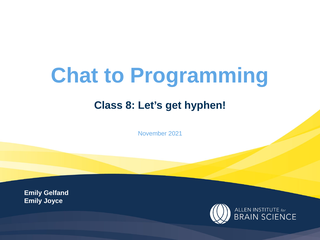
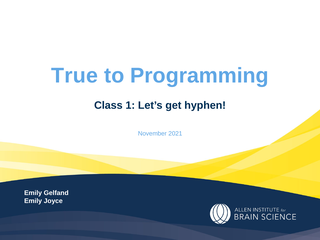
Chat: Chat -> True (75, 76)
8: 8 -> 1 (130, 105)
